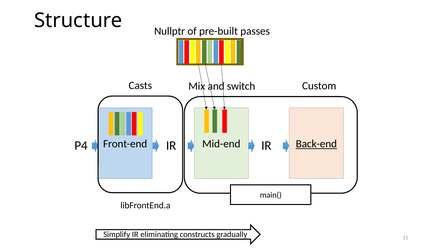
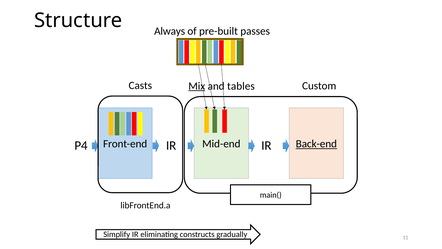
Nullptr: Nullptr -> Always (170, 31)
Mix underline: none -> present (197, 86)
switch: switch -> tables (241, 86)
